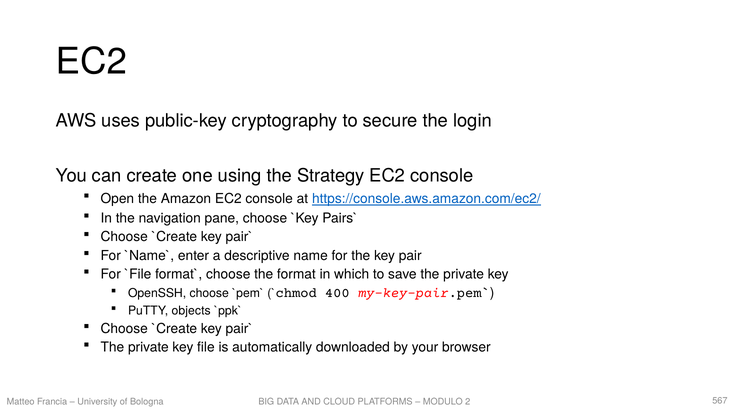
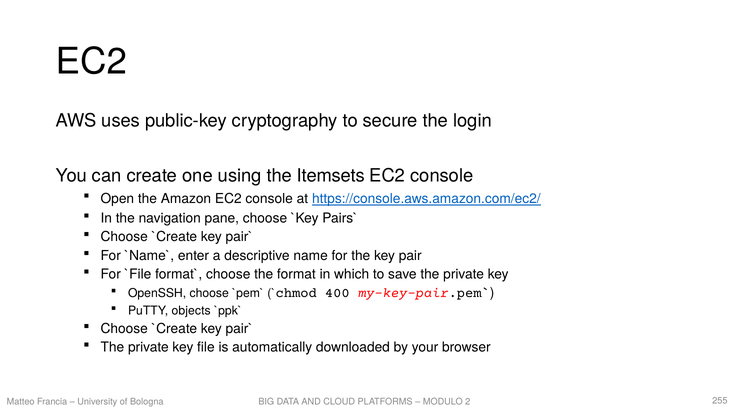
Strategy: Strategy -> Itemsets (331, 176)
567: 567 -> 255 (720, 401)
